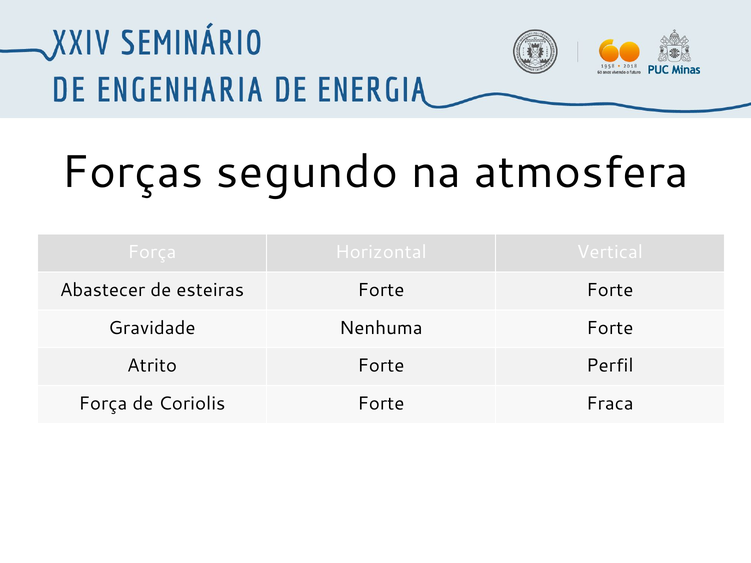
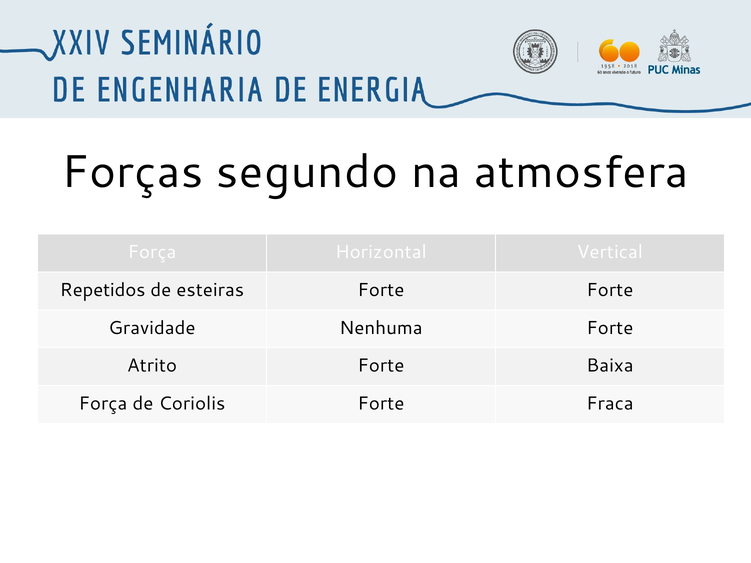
Abastecer: Abastecer -> Repetidos (103, 290)
Perfil: Perfil -> Baixa (610, 366)
